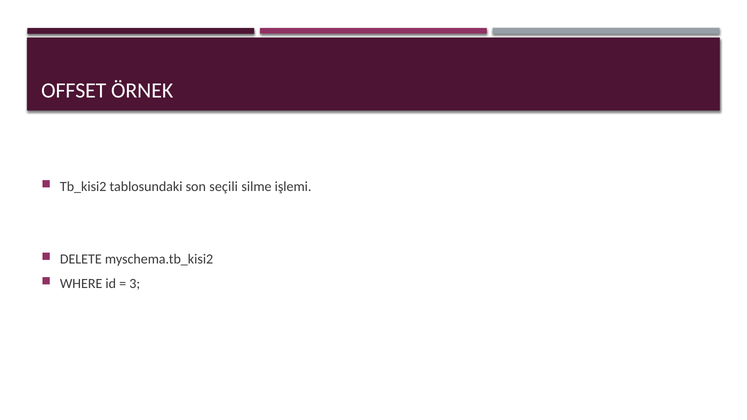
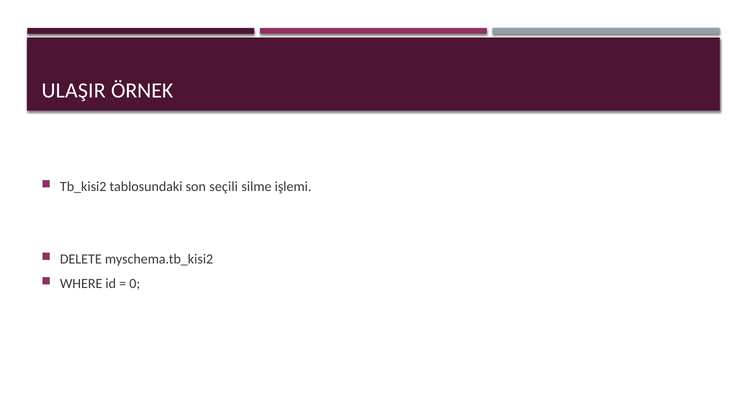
OFFSET: OFFSET -> ULAŞIR (74, 91)
3: 3 -> 0 (135, 284)
